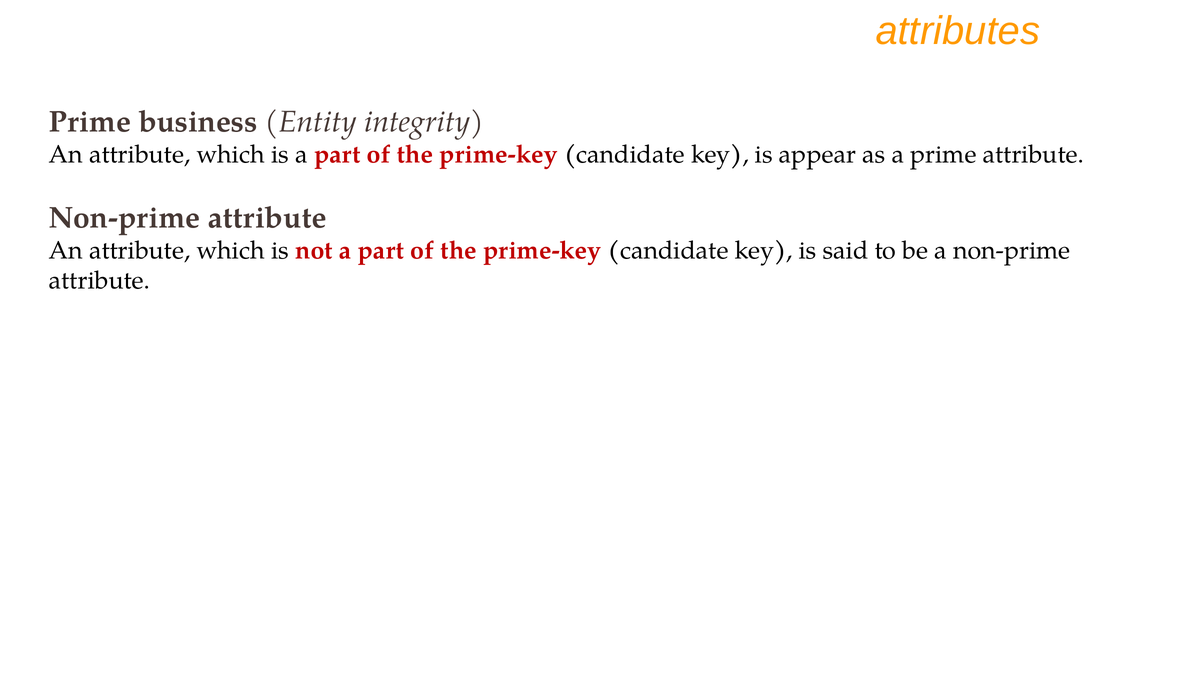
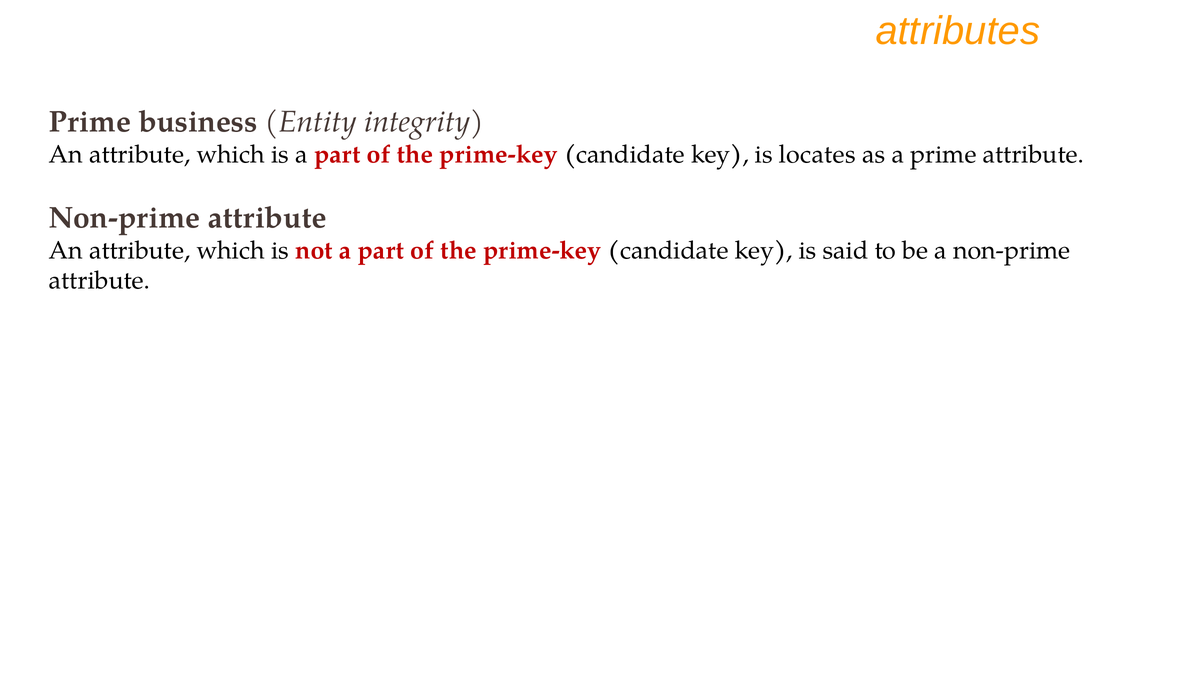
appear: appear -> locates (817, 155)
